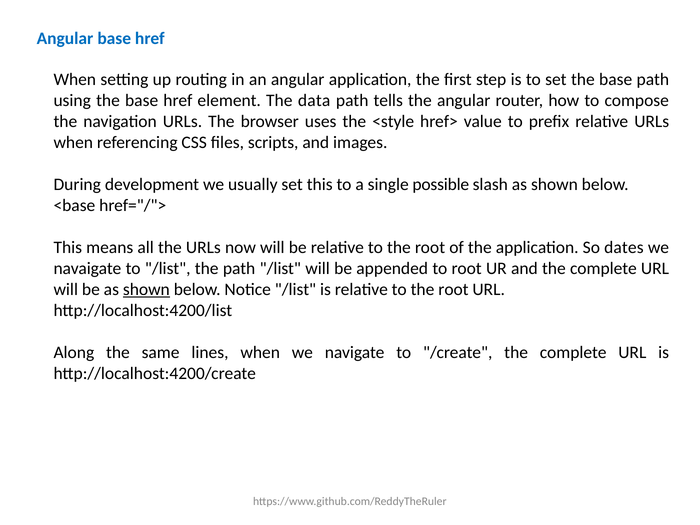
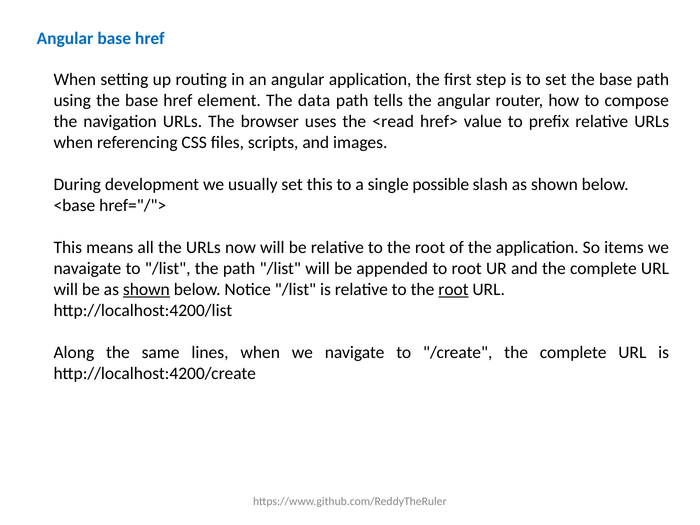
<style: <style -> <read (393, 121)
dates: dates -> items (624, 247)
root underline: none -> present (453, 289)
